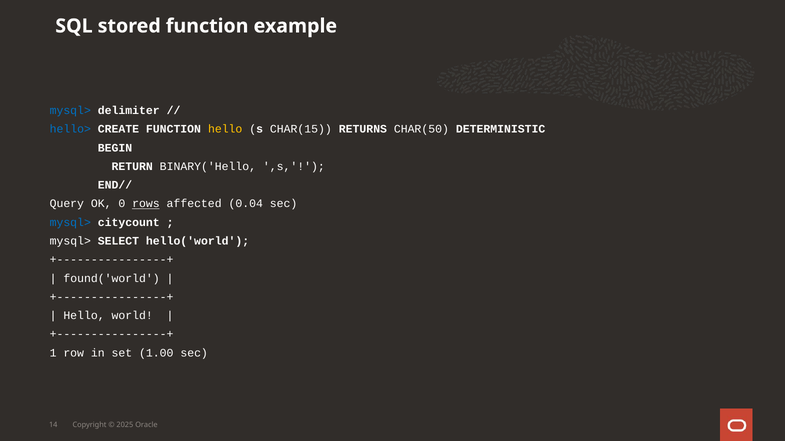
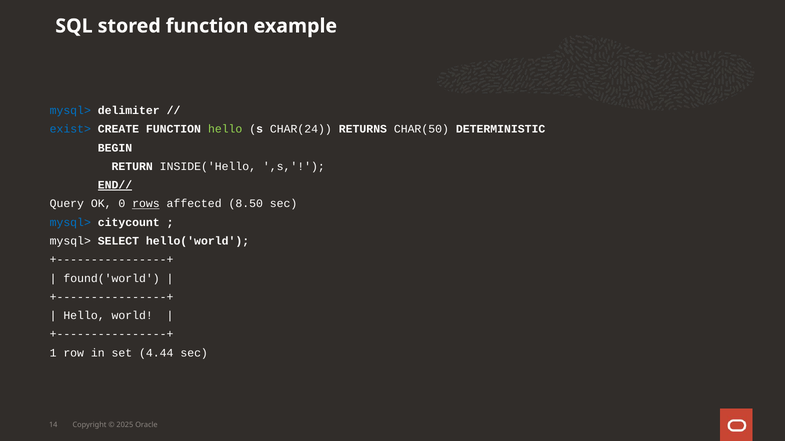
hello>: hello> -> exist> (70, 129)
hello colour: yellow -> light green (225, 129)
CHAR(15: CHAR(15 -> CHAR(24 (301, 129)
BINARY('Hello: BINARY('Hello -> INSIDE('Hello (208, 167)
END// underline: none -> present (115, 185)
0.04: 0.04 -> 8.50 (246, 204)
1.00: 1.00 -> 4.44 (156, 353)
